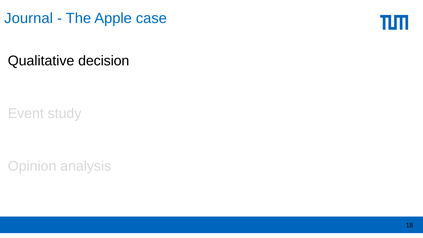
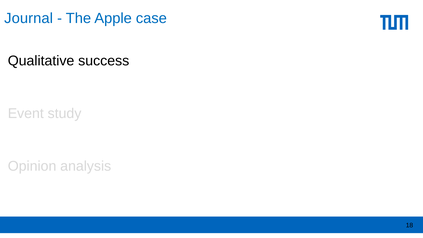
decision: decision -> success (104, 61)
